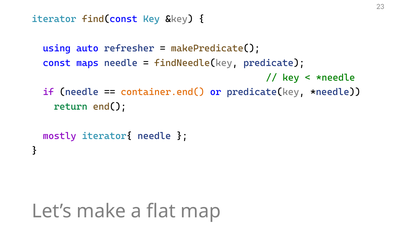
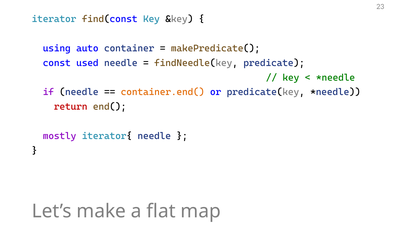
refresher: refresher -> container (129, 48)
maps: maps -> used (87, 63)
return colour: green -> red (71, 107)
